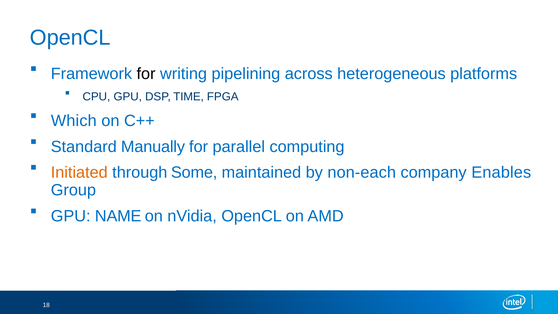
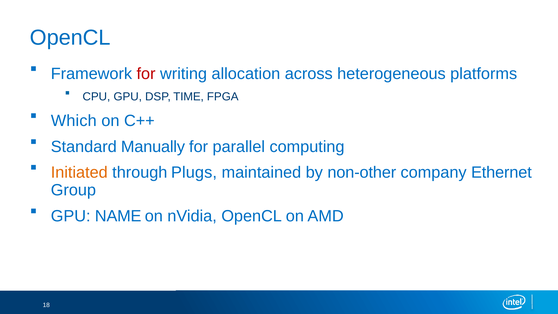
for colour: black -> red (146, 74)
pipelining: pipelining -> allocation (246, 74)
Some: Some -> Plugs (194, 173)
non-each: non-each -> non-other (362, 173)
Enables: Enables -> Ethernet (501, 173)
